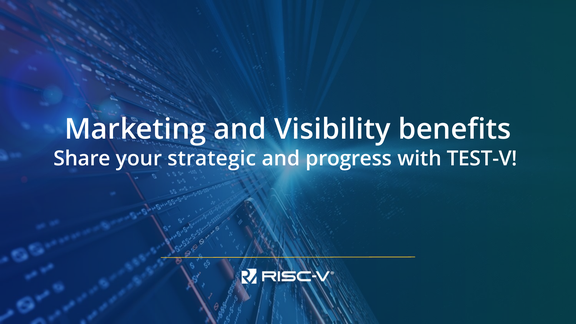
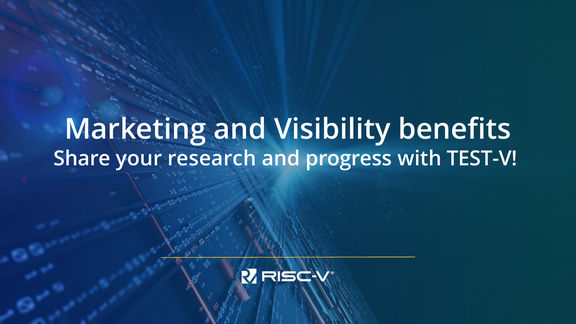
strategic: strategic -> research (212, 159)
